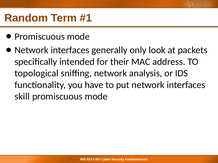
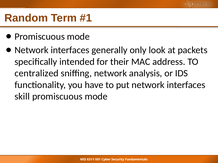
topological: topological -> centralized (37, 73)
